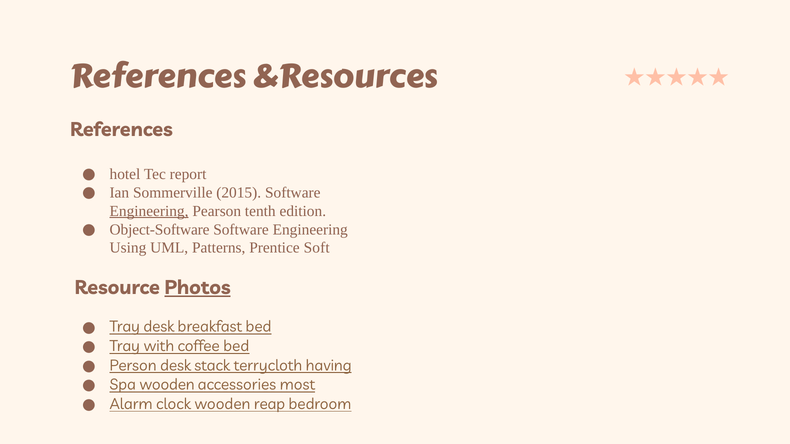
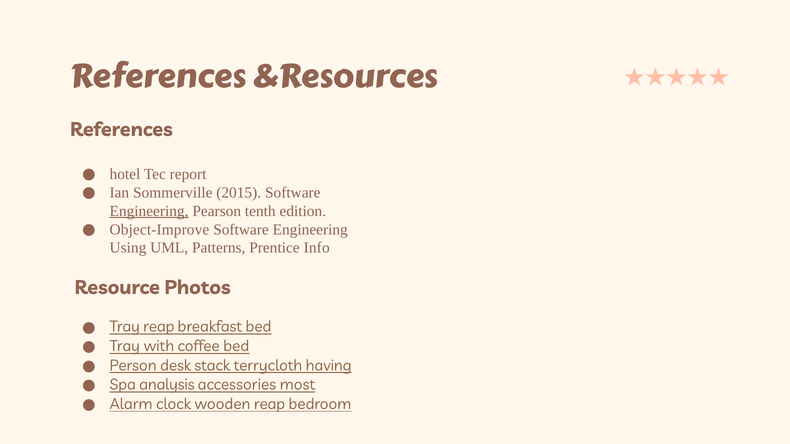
Object-Software: Object-Software -> Object-Improve (159, 230)
Soft: Soft -> Info (317, 248)
Photos underline: present -> none (197, 288)
Tray desk: desk -> reap (159, 327)
Spa wooden: wooden -> analysis (167, 385)
